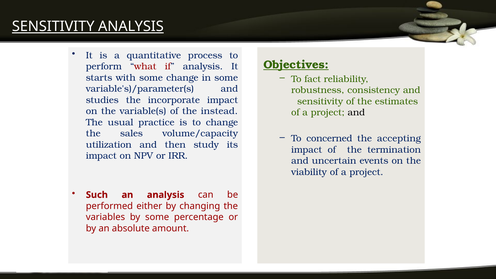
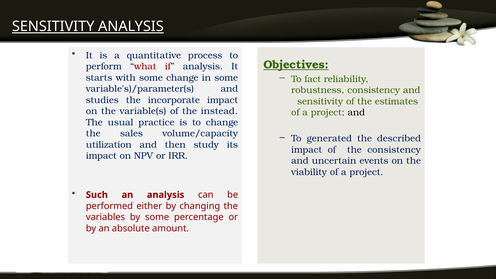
concerned: concerned -> generated (329, 139)
accepting: accepting -> described (399, 139)
the termination: termination -> consistency (394, 150)
